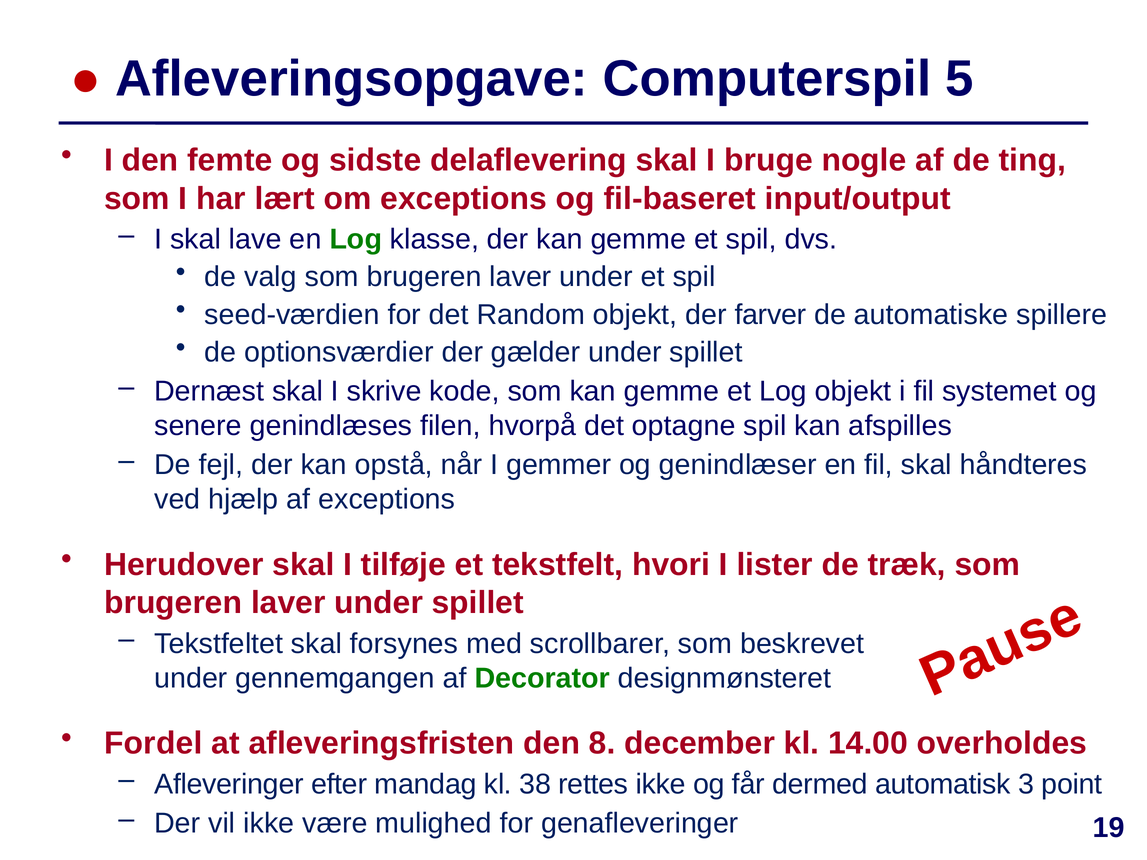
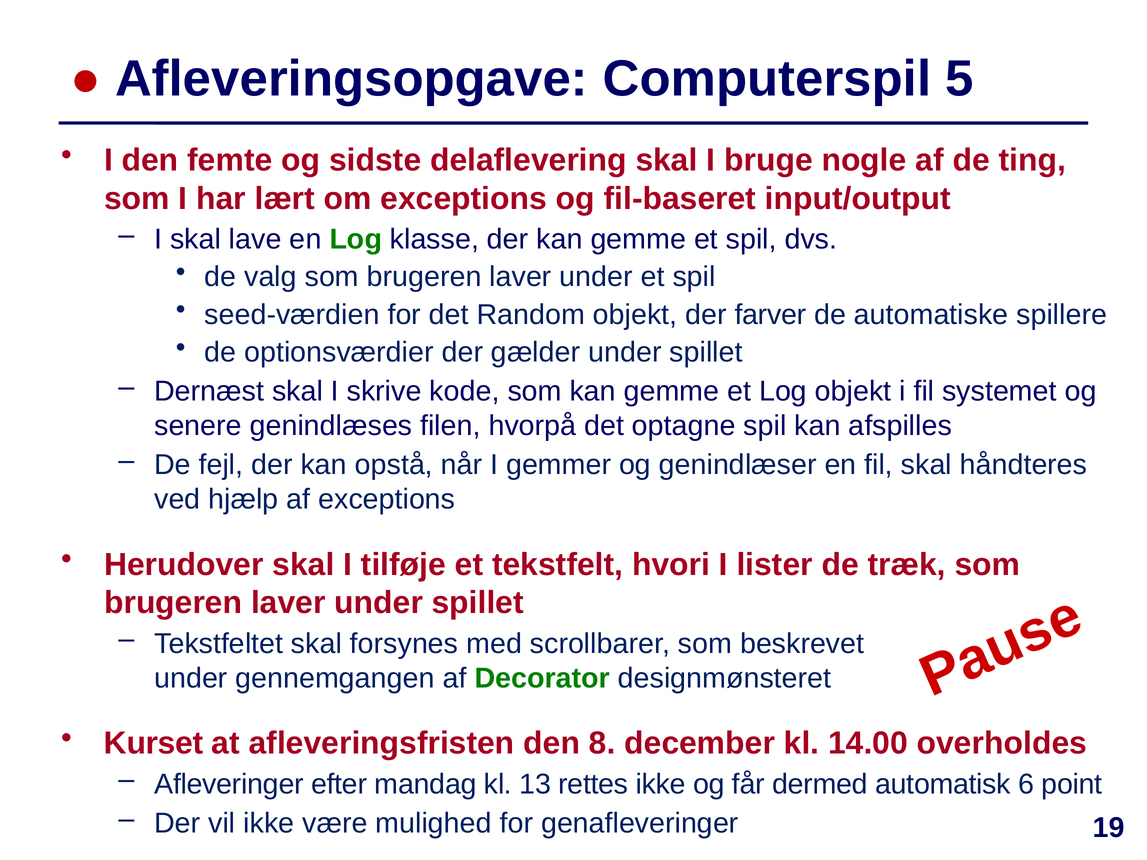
Fordel: Fordel -> Kurset (154, 744)
38: 38 -> 13 (535, 784)
3: 3 -> 6 (1026, 784)
